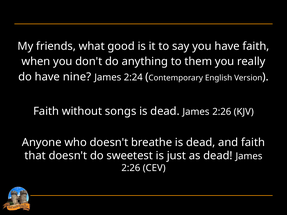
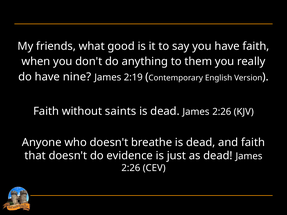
2:24: 2:24 -> 2:19 (133, 77)
songs: songs -> saints (121, 111)
sweetest: sweetest -> evidence (130, 156)
